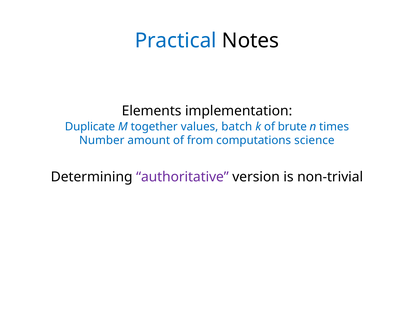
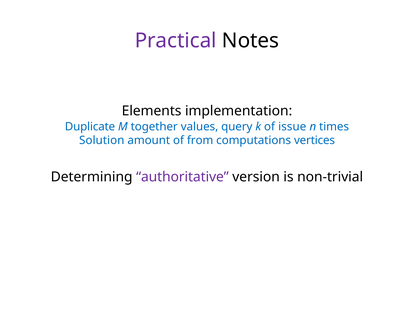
Practical colour: blue -> purple (176, 41)
batch: batch -> query (237, 126)
brute: brute -> issue (292, 126)
Number: Number -> Solution (102, 140)
science: science -> vertices (314, 140)
